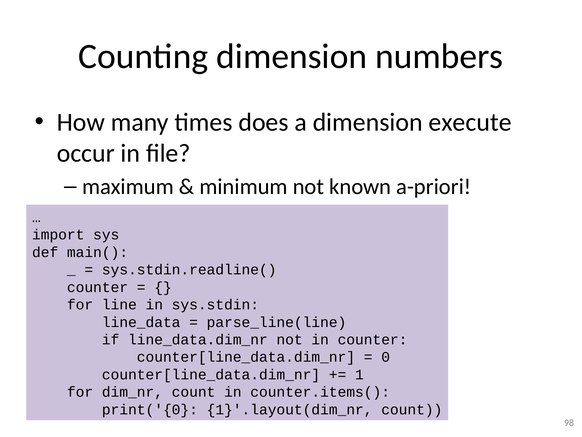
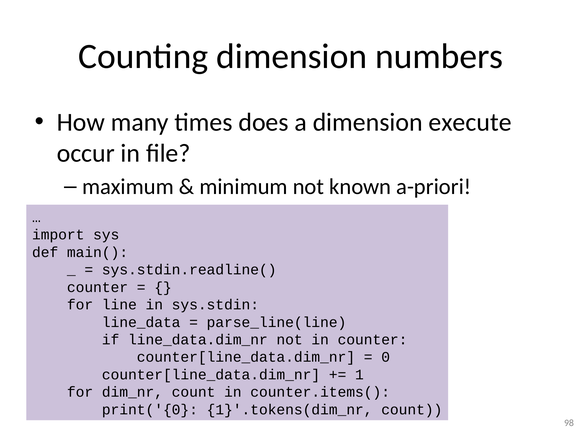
1}'.layout(dim_nr: 1}'.layout(dim_nr -> 1}'.tokens(dim_nr (290, 409)
